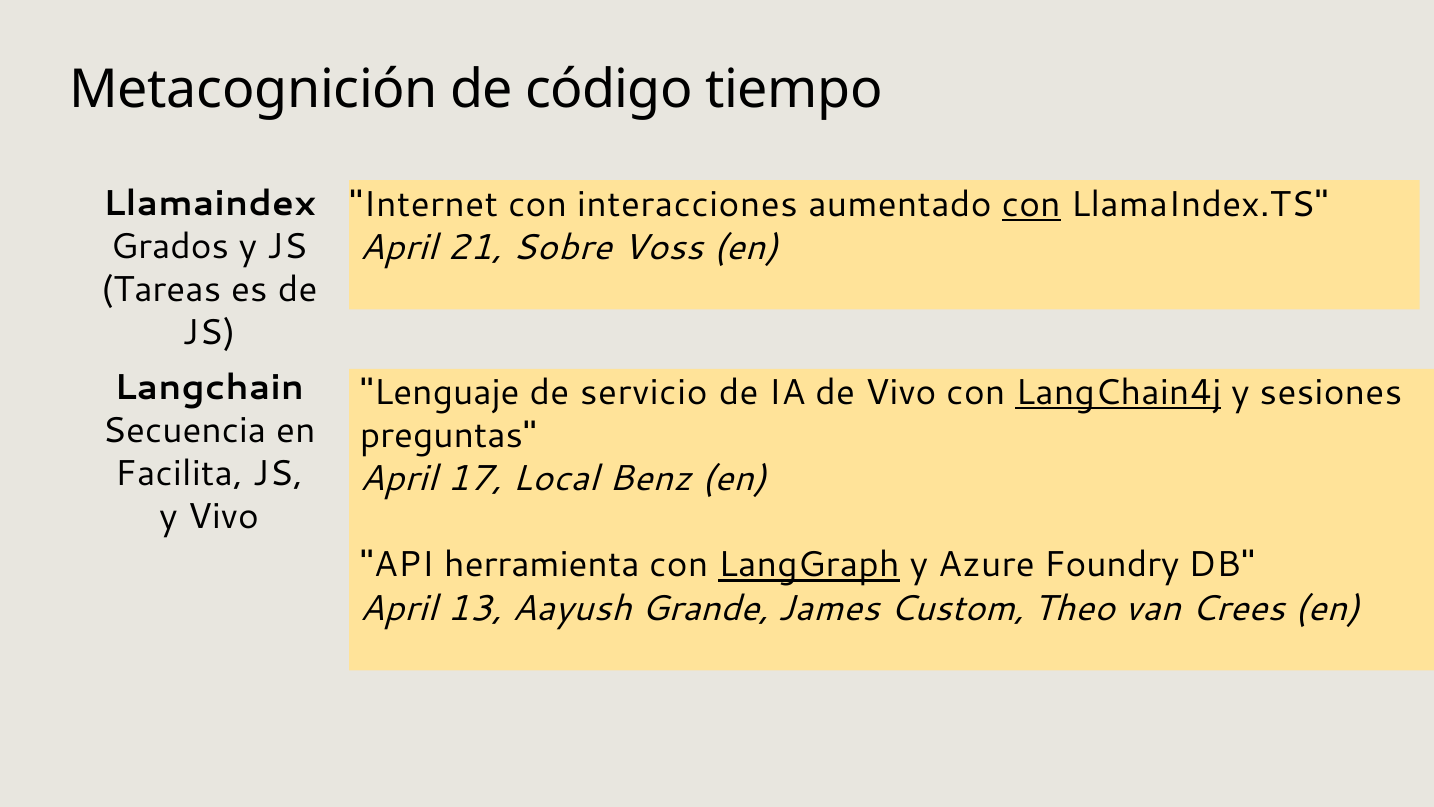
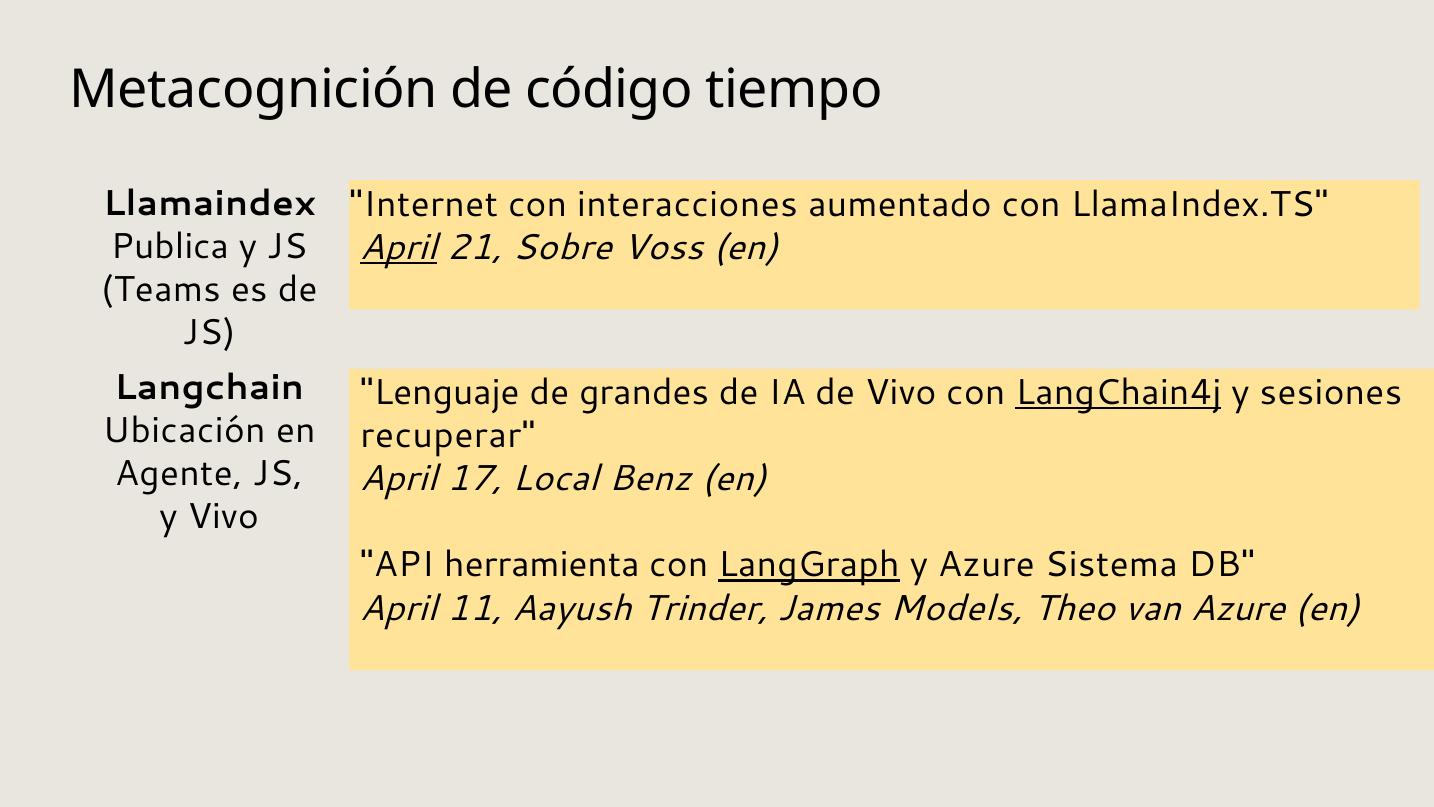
con underline: present -> none (1031, 204)
Grados: Grados -> Publica (170, 247)
April underline: none -> present (399, 247)
Tareas: Tareas -> Teams (161, 290)
servicio: servicio -> grandes (644, 393)
Secuencia: Secuencia -> Ubicación (184, 430)
preguntas: preguntas -> recuperar (448, 436)
Facilita: Facilita -> Agente (179, 473)
Foundry: Foundry -> Sistema (1111, 565)
13: 13 -> 11 (475, 608)
Grande: Grande -> Trinder (705, 608)
Custom: Custom -> Models (956, 608)
van Crees: Crees -> Azure (1238, 608)
